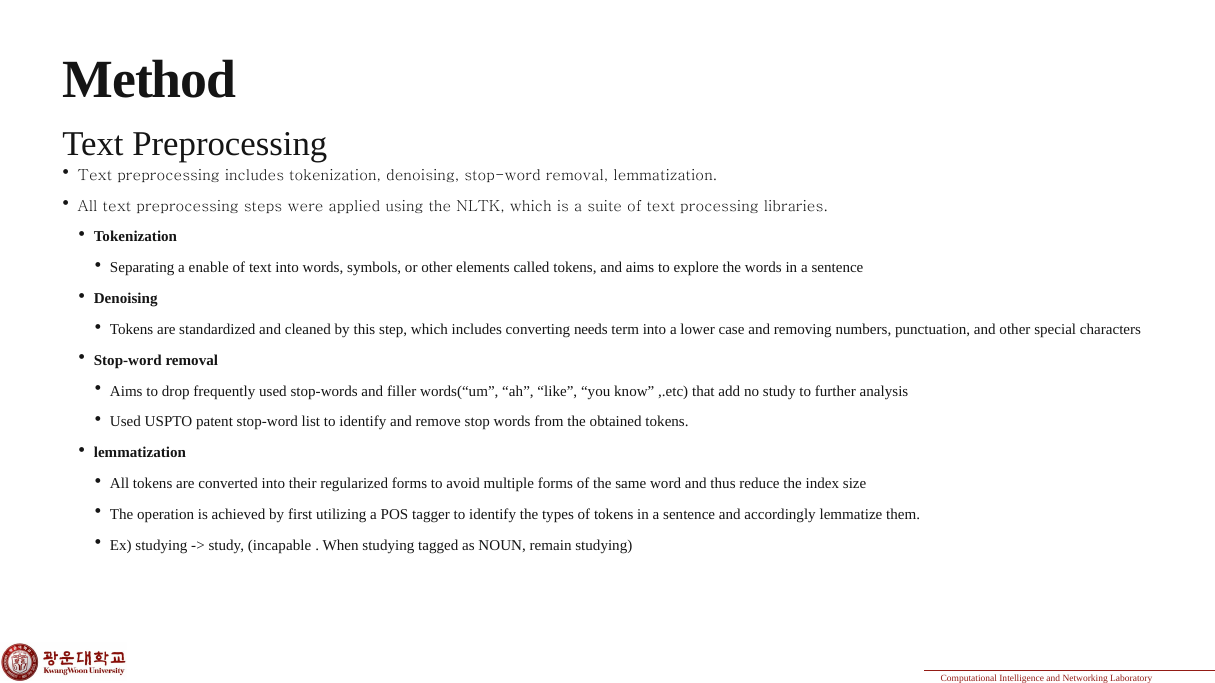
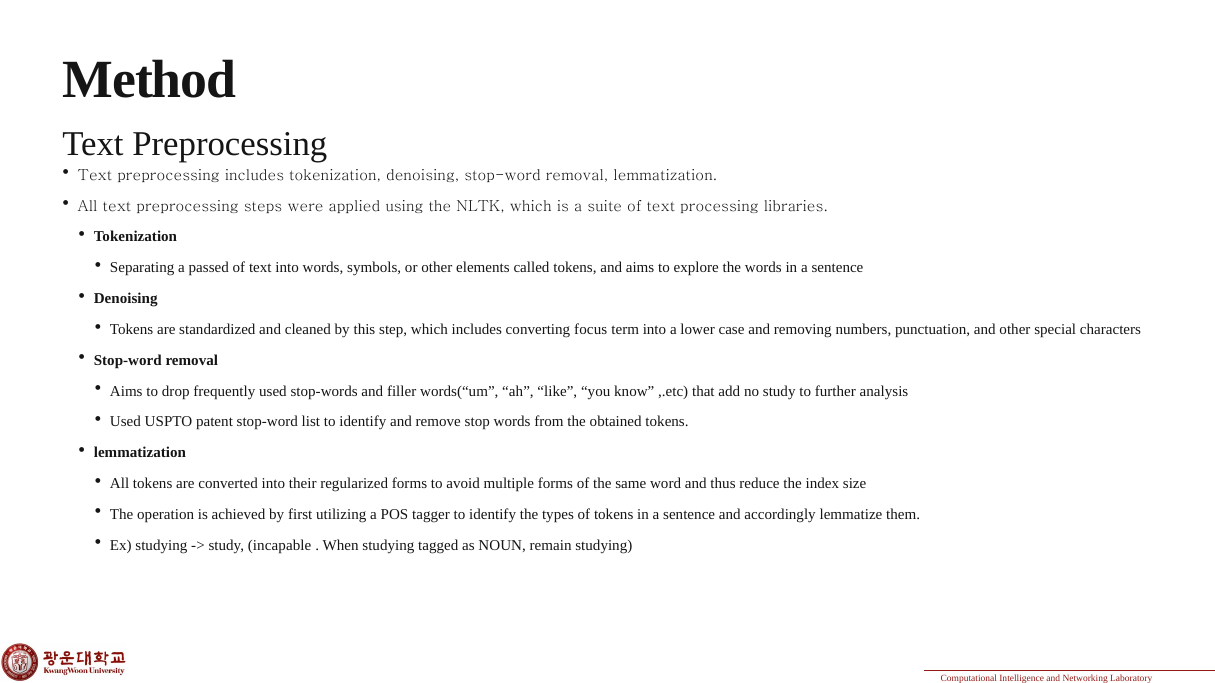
enable: enable -> passed (209, 268)
needs: needs -> focus (591, 330)
